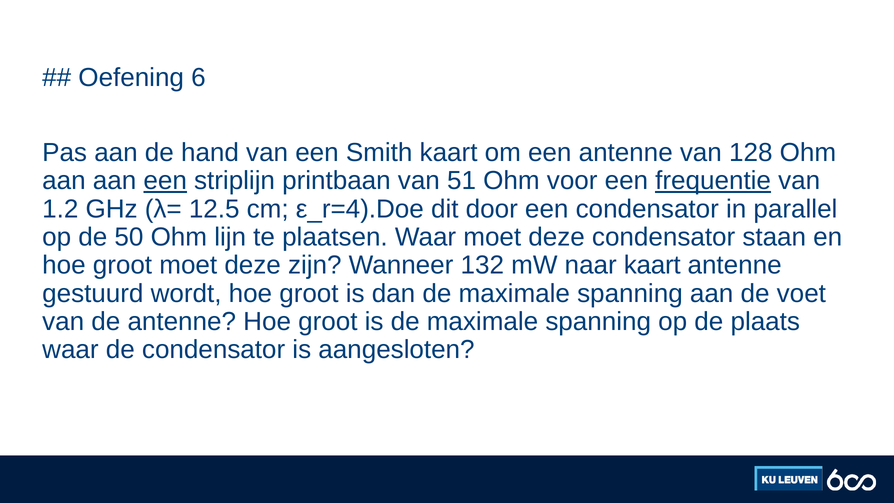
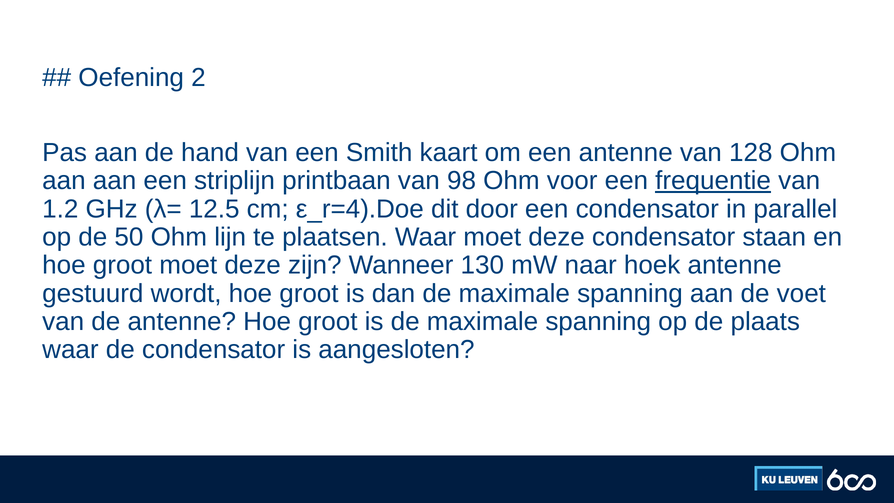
6: 6 -> 2 (198, 78)
een underline: present -> none (165, 181)
51: 51 -> 98 (462, 181)
132: 132 -> 130 (482, 265)
naar kaart: kaart -> hoek (652, 265)
